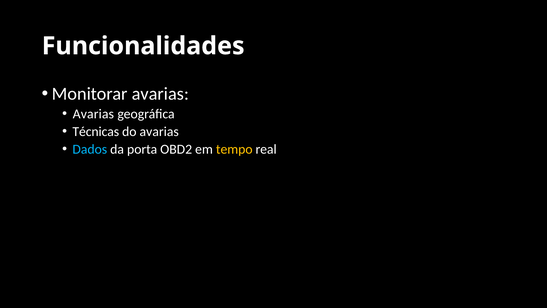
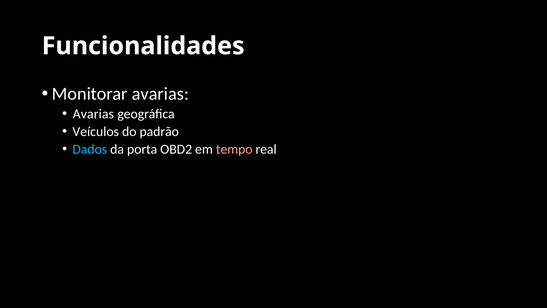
Técnicas: Técnicas -> Veículos (96, 131)
do avarias: avarias -> padrão (159, 131)
tempo colour: yellow -> pink (234, 149)
